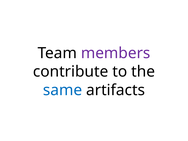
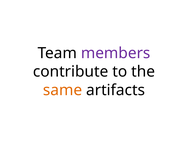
same colour: blue -> orange (63, 90)
